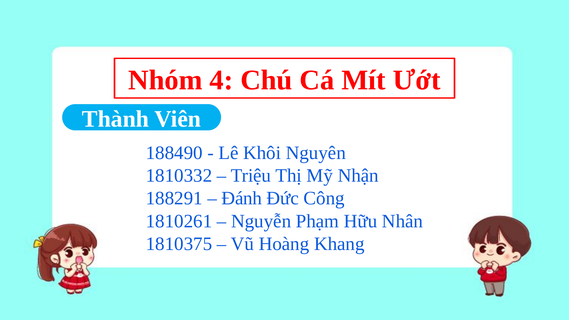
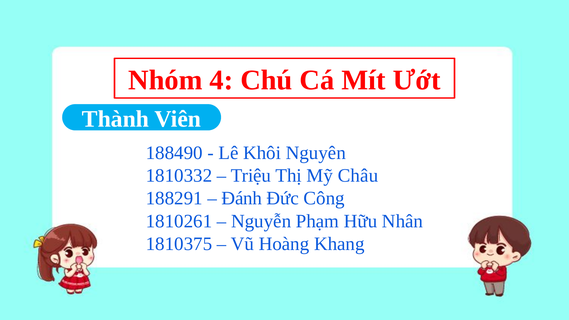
Nhận: Nhận -> Châu (358, 176)
